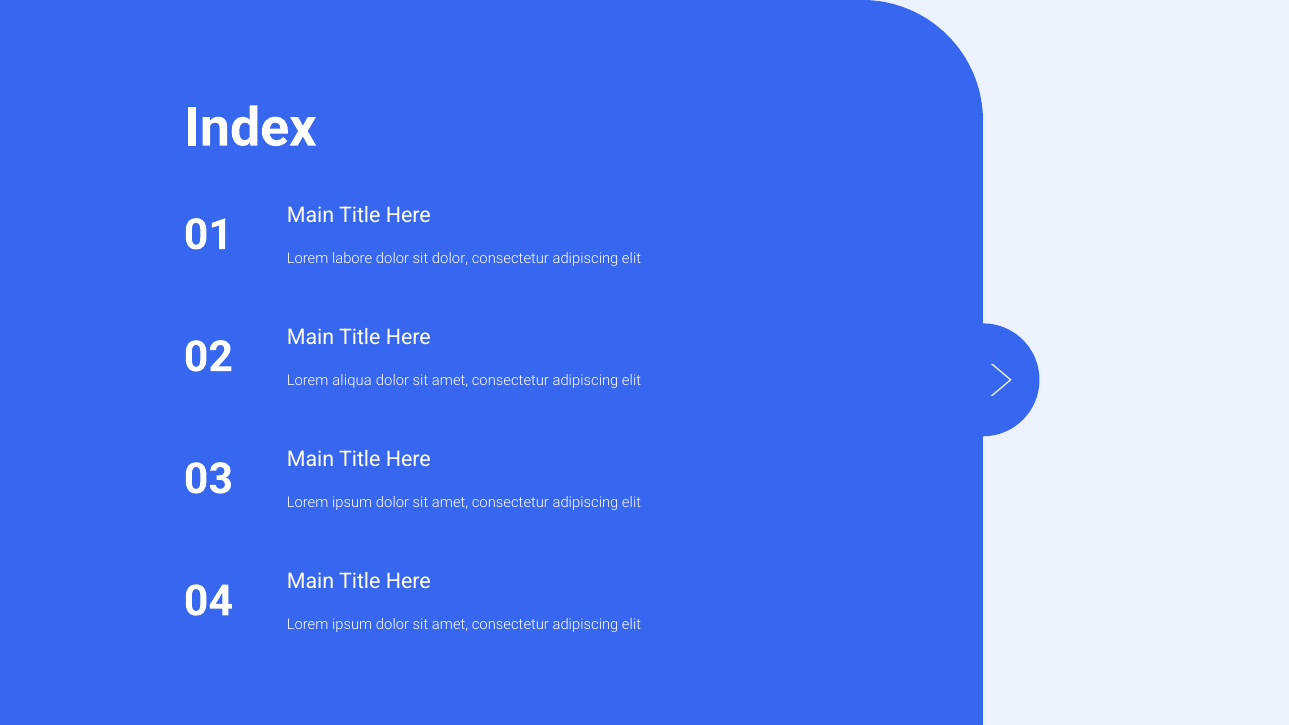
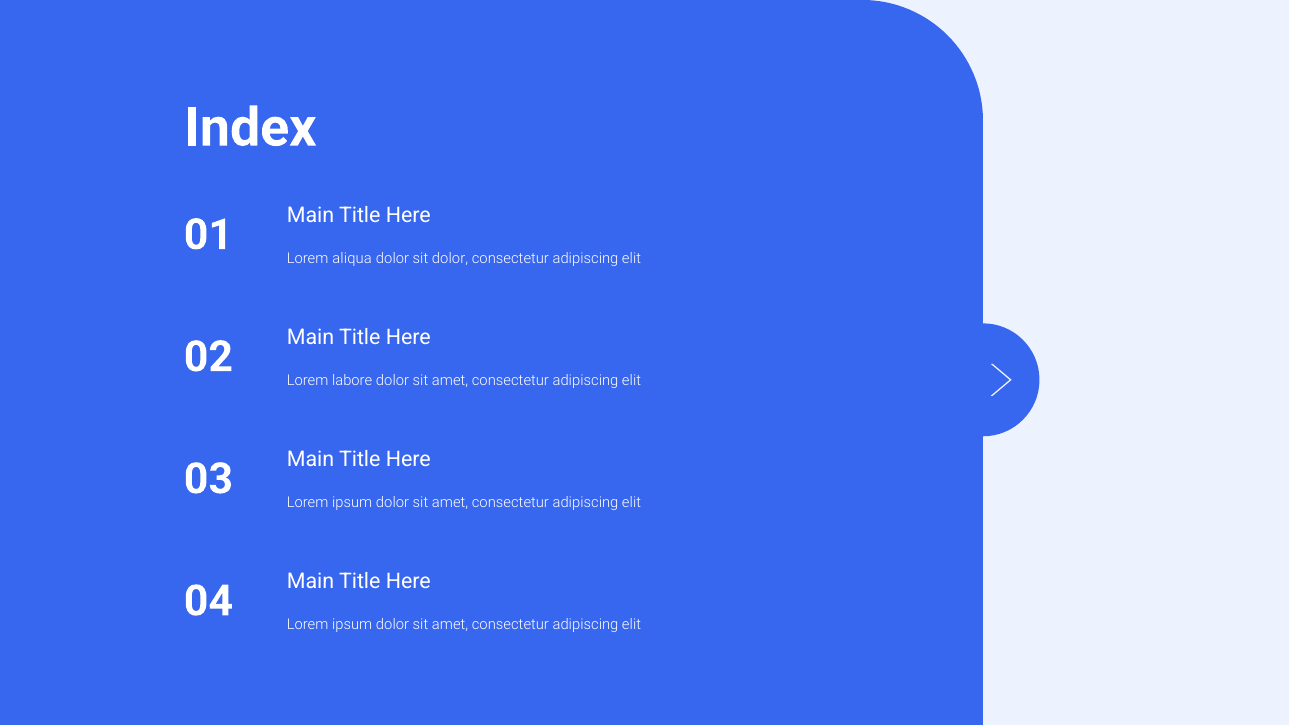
labore: labore -> aliqua (352, 259)
aliqua: aliqua -> labore (352, 381)
